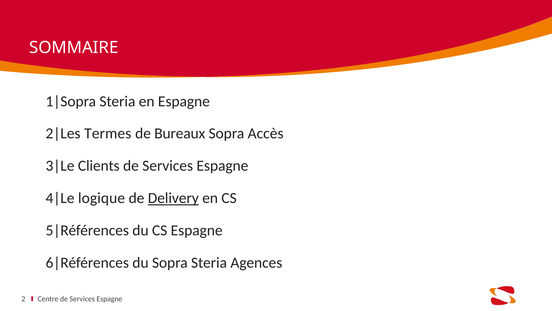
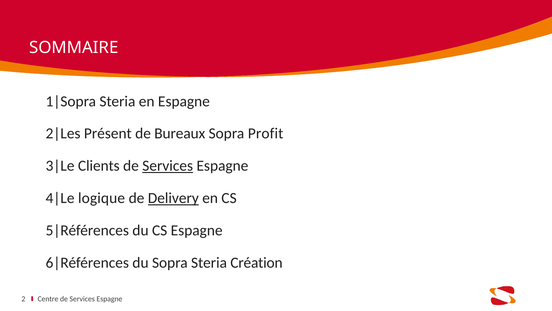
Termes: Termes -> Présent (108, 133)
Accès: Accès -> Profit (266, 133)
Services underline: none -> present (168, 166)
Agences: Agences -> Création (256, 262)
